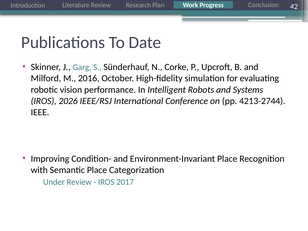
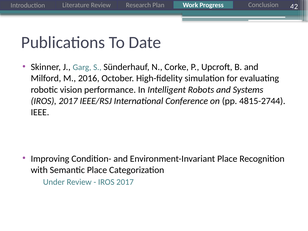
2026: 2026 -> 2017 (68, 101)
4213-2744: 4213-2744 -> 4815-2744 (262, 101)
